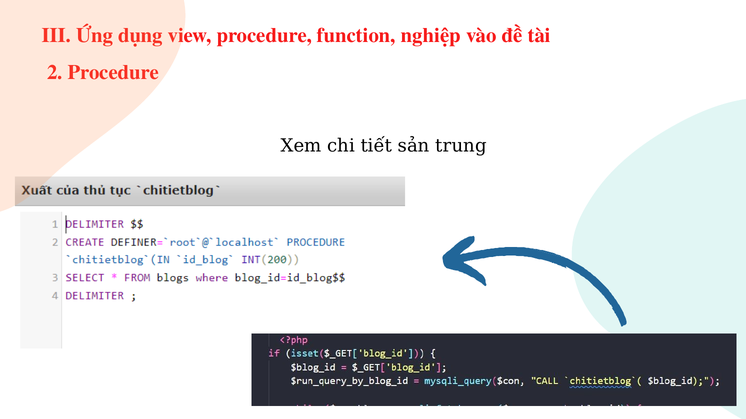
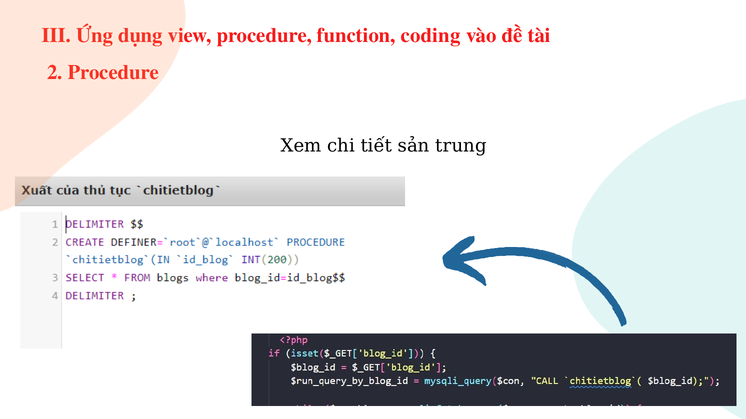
nghiệp: nghiệp -> coding (431, 36)
